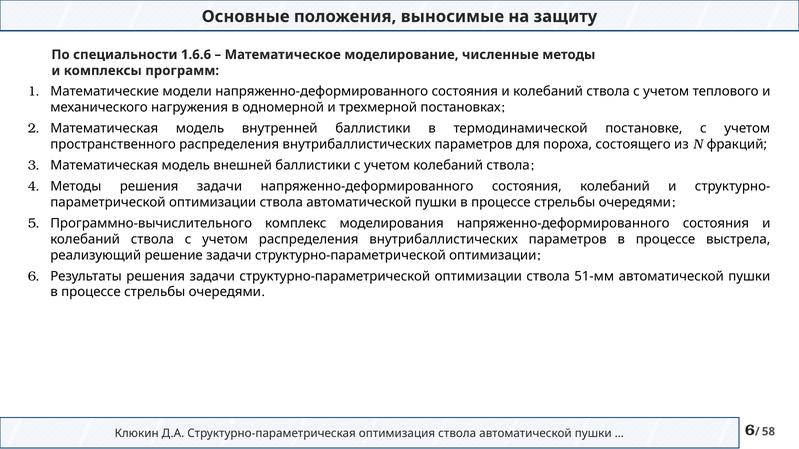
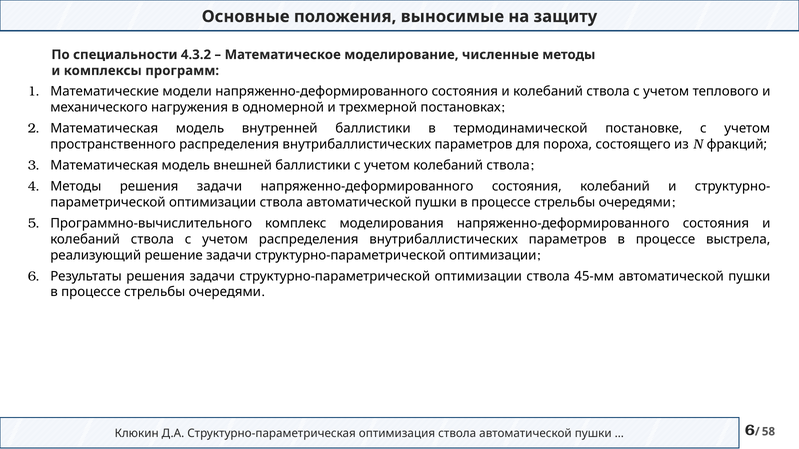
1.6.6: 1.6.6 -> 4.3.2 (196, 55)
51-мм: 51-мм -> 45-мм (594, 276)
